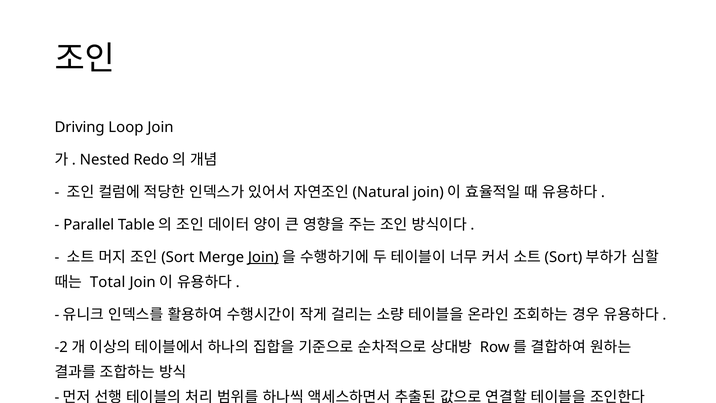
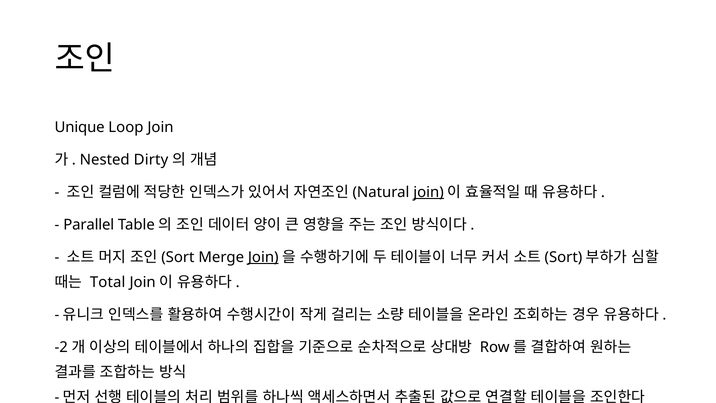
Driving: Driving -> Unique (80, 127)
Redo: Redo -> Dirty (151, 160)
join underline: none -> present (429, 192)
